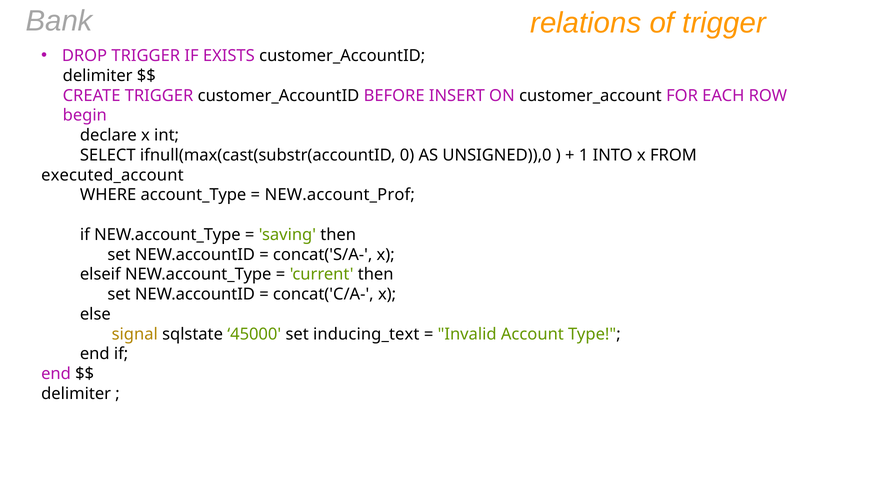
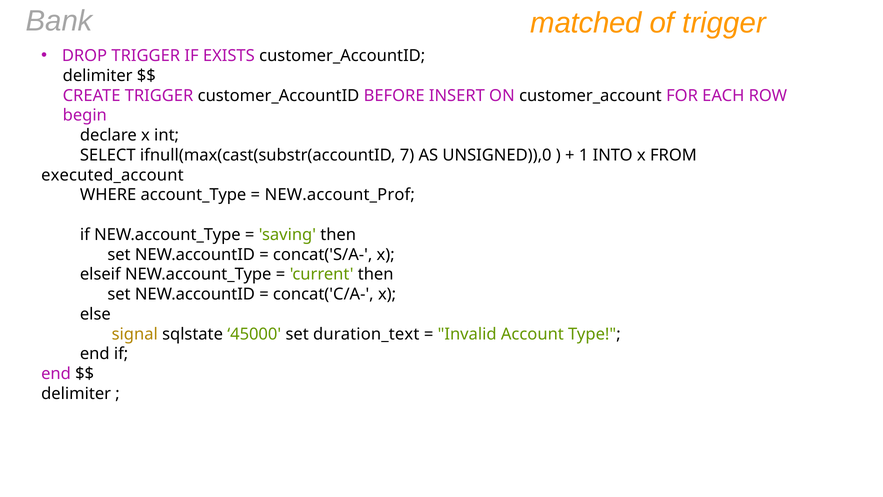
relations: relations -> matched (586, 23)
0: 0 -> 7 (407, 155)
inducing_text: inducing_text -> duration_text (366, 334)
